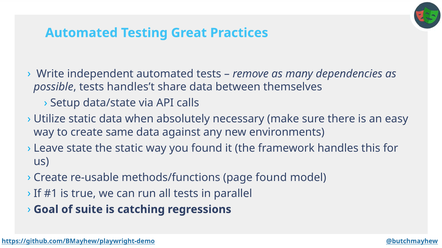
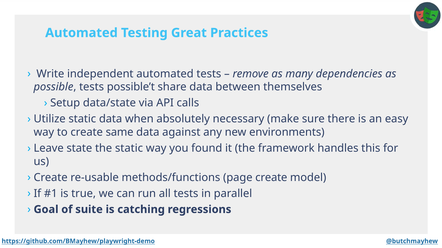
handles’t: handles’t -> possible’t (131, 87)
page found: found -> create (271, 178)
